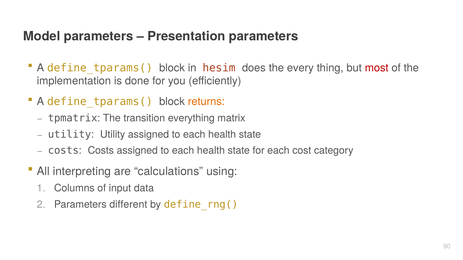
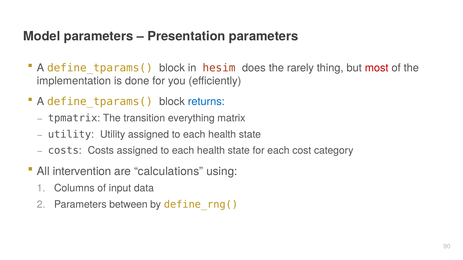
every: every -> rarely (300, 68)
returns colour: orange -> blue (206, 102)
interpreting: interpreting -> intervention (82, 172)
different: different -> between (128, 205)
